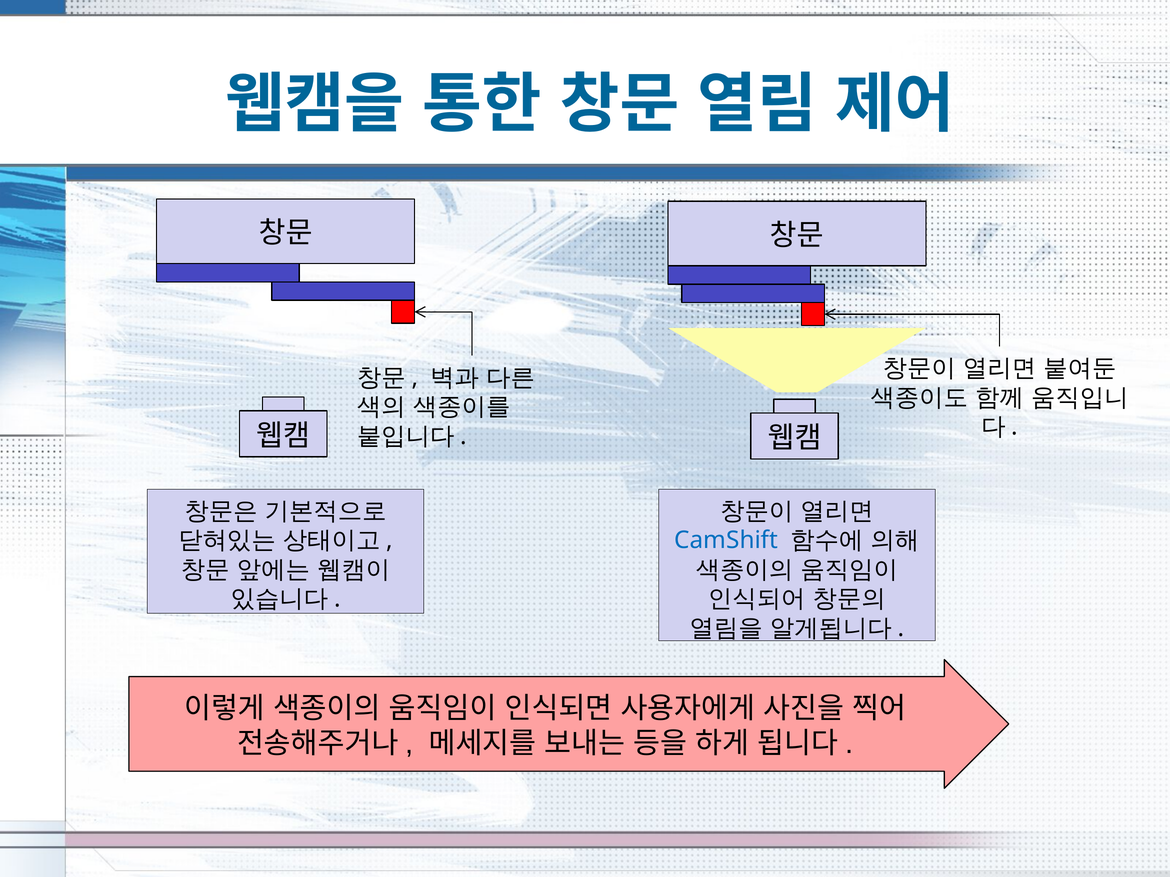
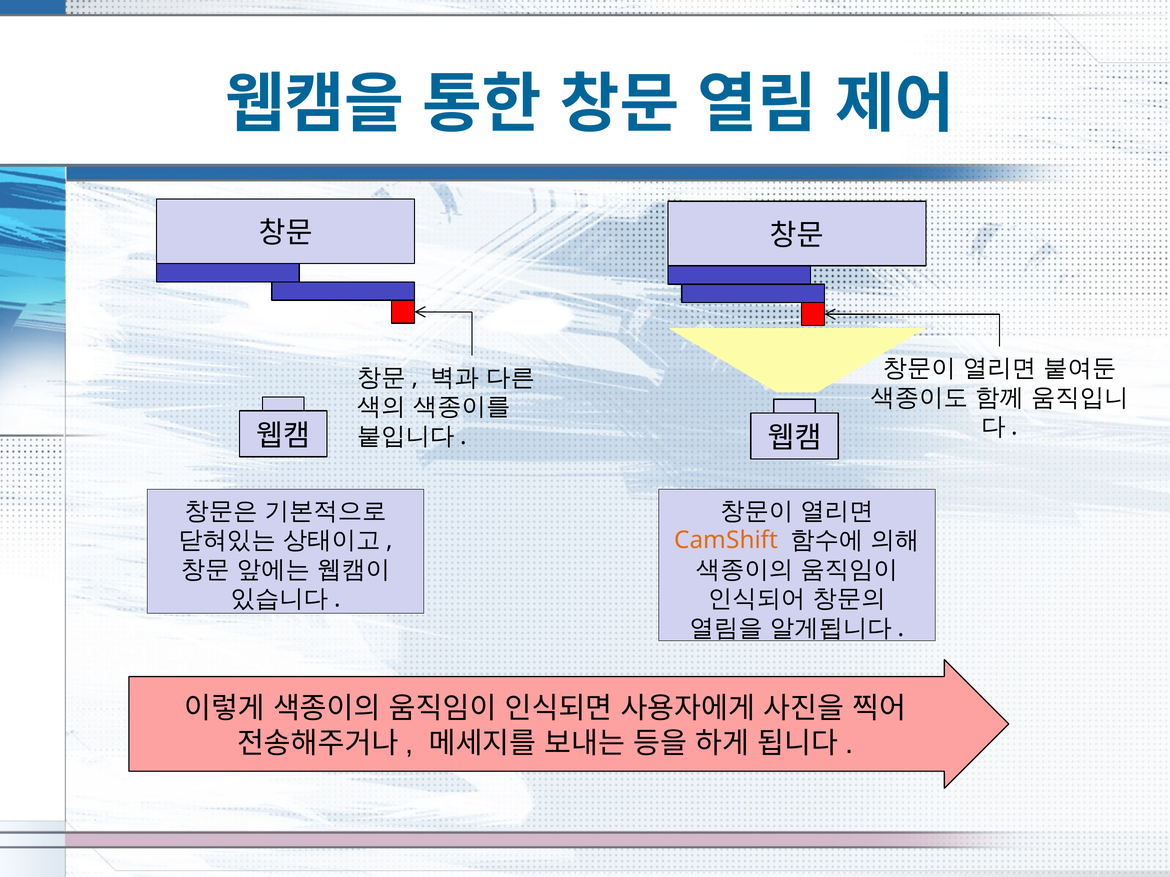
CamShift colour: blue -> orange (726, 541)
